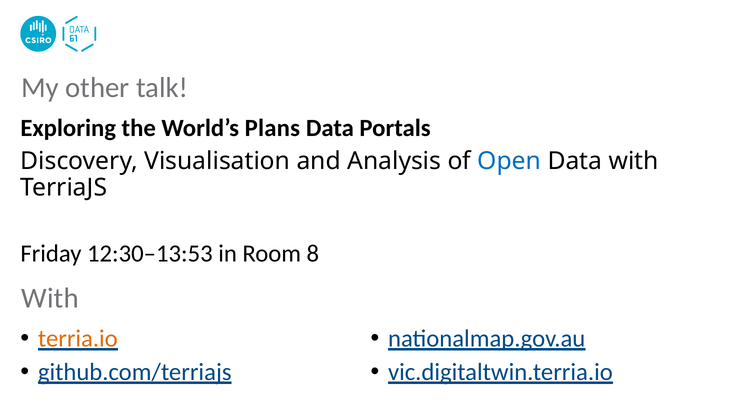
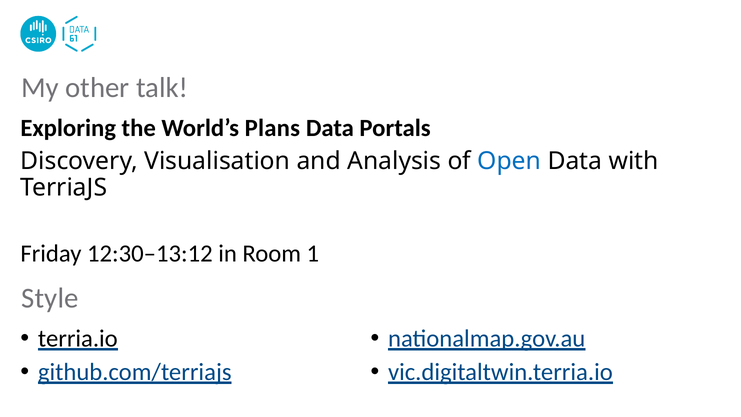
12:30–13:53: 12:30–13:53 -> 12:30–13:12 (150, 253)
8: 8 -> 1 (313, 253)
With: With -> Style (50, 298)
terria.io colour: orange -> black (78, 339)
